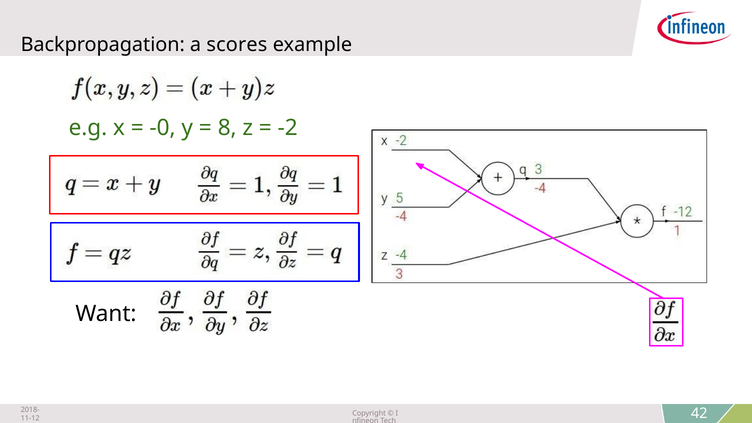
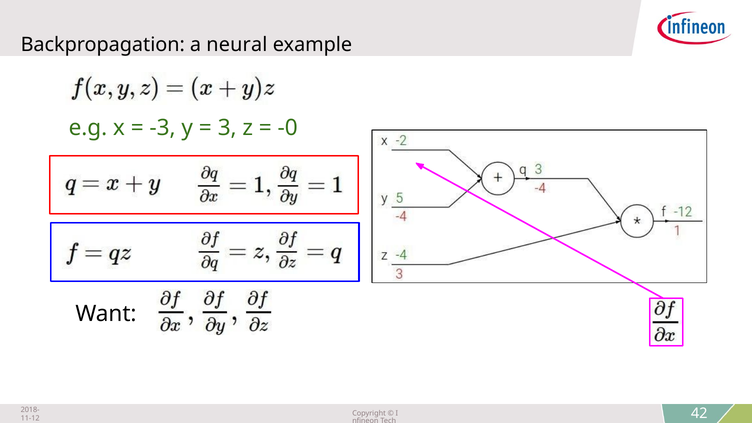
scores: scores -> neural (237, 45)
-0: -0 -> -3 (163, 128)
8: 8 -> 3 (227, 128)
-2: -2 -> -0 (288, 128)
